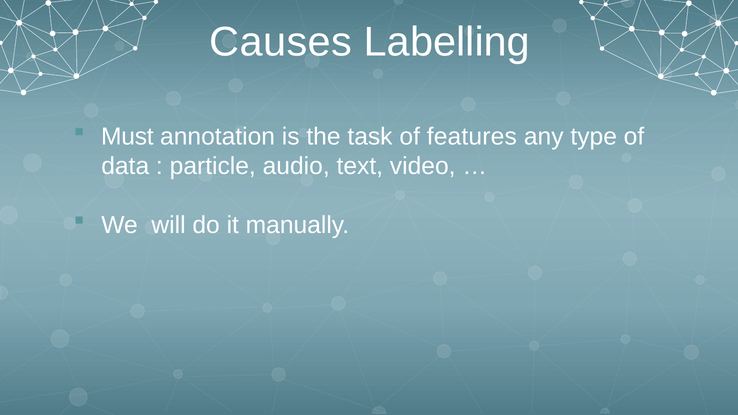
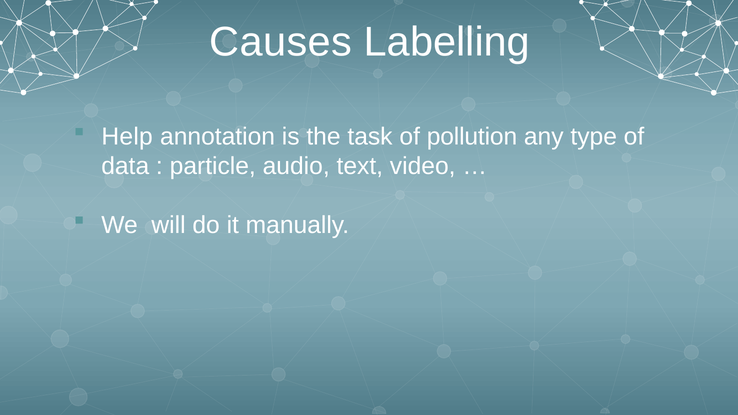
Must: Must -> Help (127, 137)
features: features -> pollution (472, 137)
